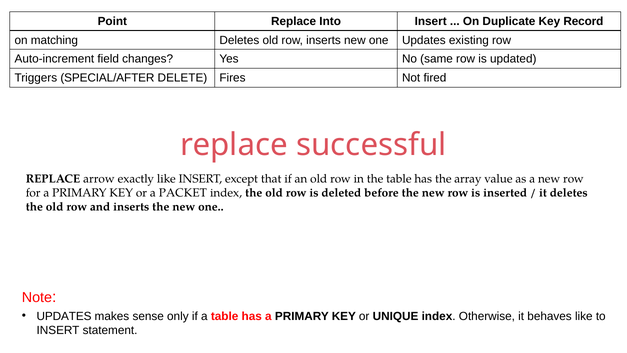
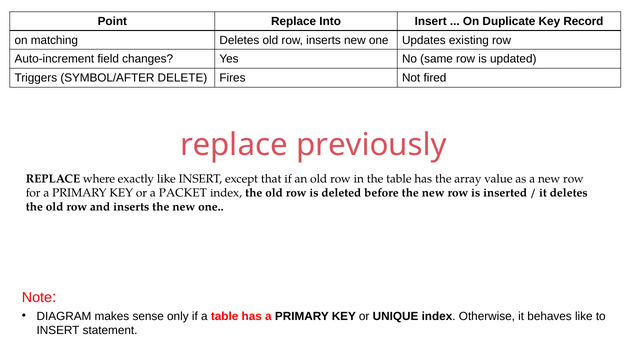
SPECIAL/AFTER: SPECIAL/AFTER -> SYMBOL/AFTER (107, 78)
successful: successful -> previously (371, 145)
arrow: arrow -> where (99, 179)
UPDATES: UPDATES -> DIAGRAM (64, 316)
